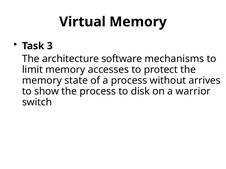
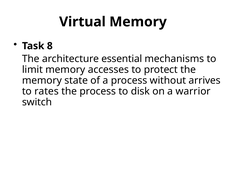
3: 3 -> 8 (50, 46)
software: software -> essential (122, 59)
show: show -> rates (47, 91)
